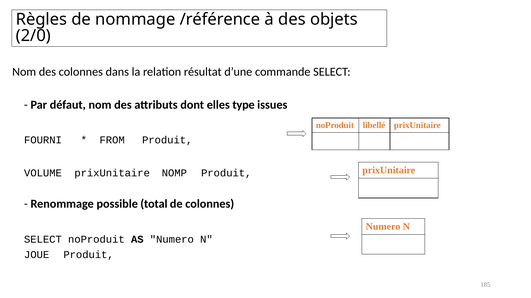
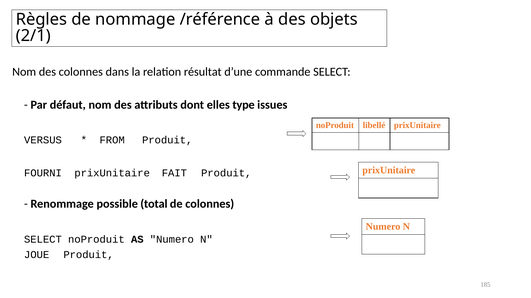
2/0: 2/0 -> 2/1 (33, 36)
FOURNI: FOURNI -> VERSUS (43, 141)
VOLUME: VOLUME -> FOURNI (43, 173)
NOMP: NOMP -> FAIT (174, 173)
